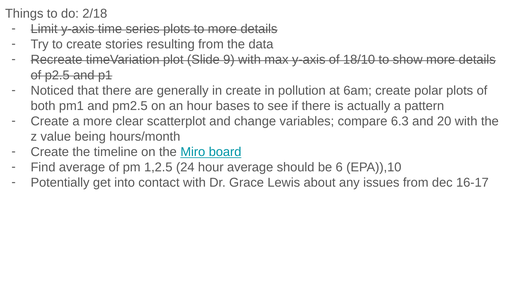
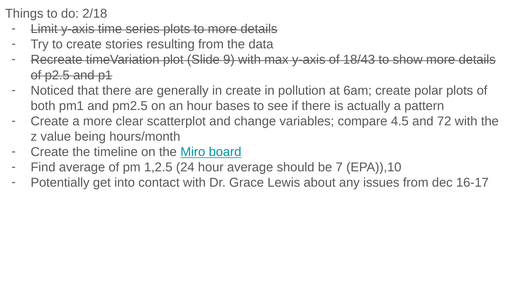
18/10: 18/10 -> 18/43 (359, 60)
6.3: 6.3 -> 4.5 (400, 121)
20: 20 -> 72 (444, 121)
6: 6 -> 7 (339, 167)
